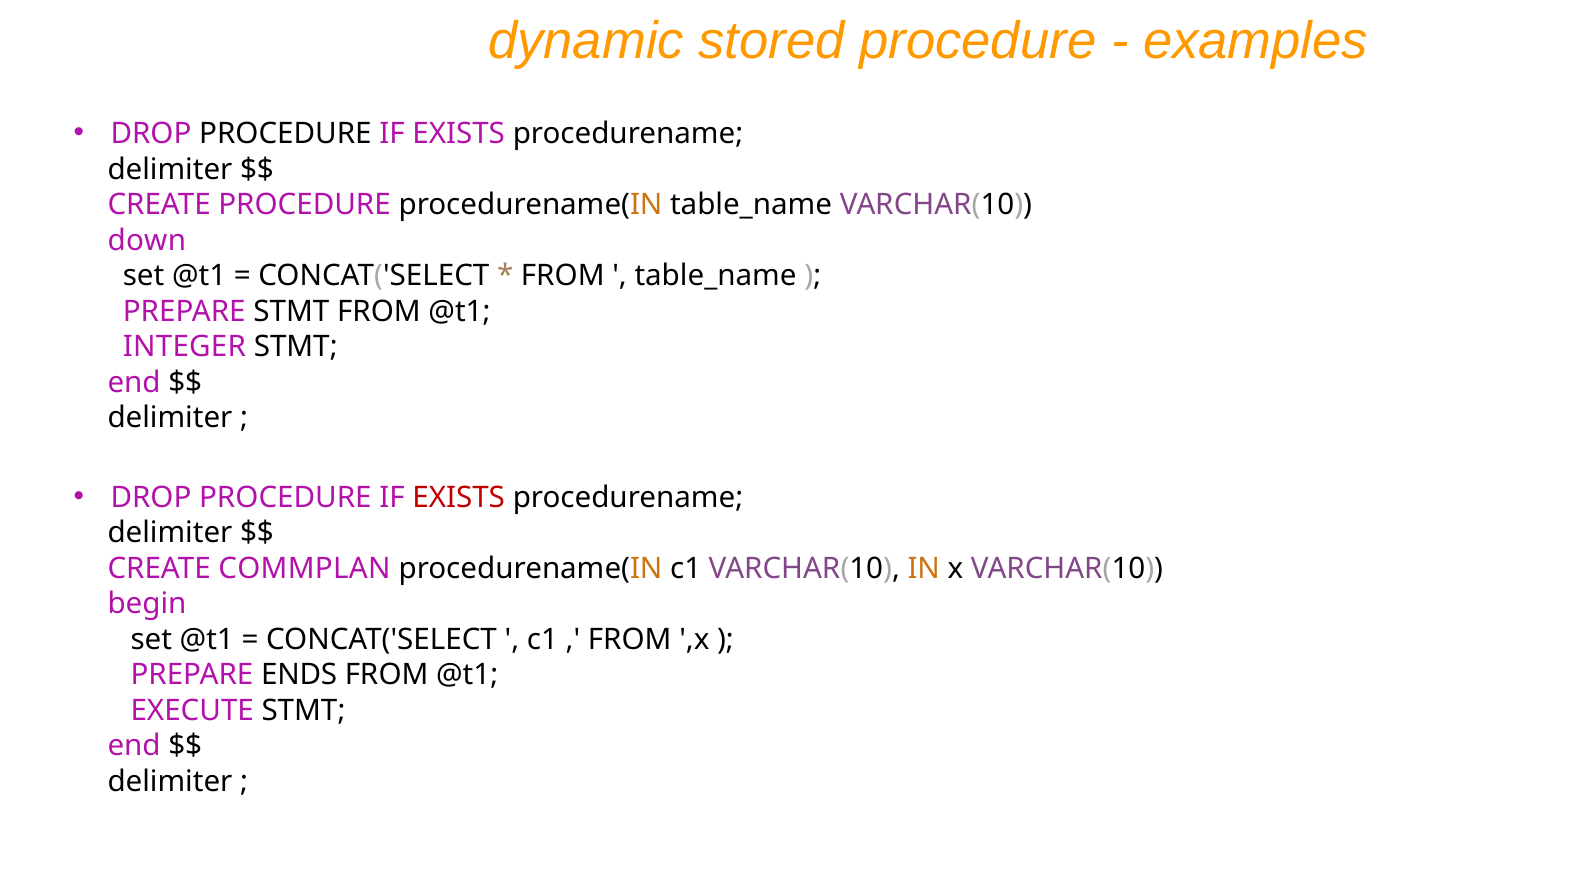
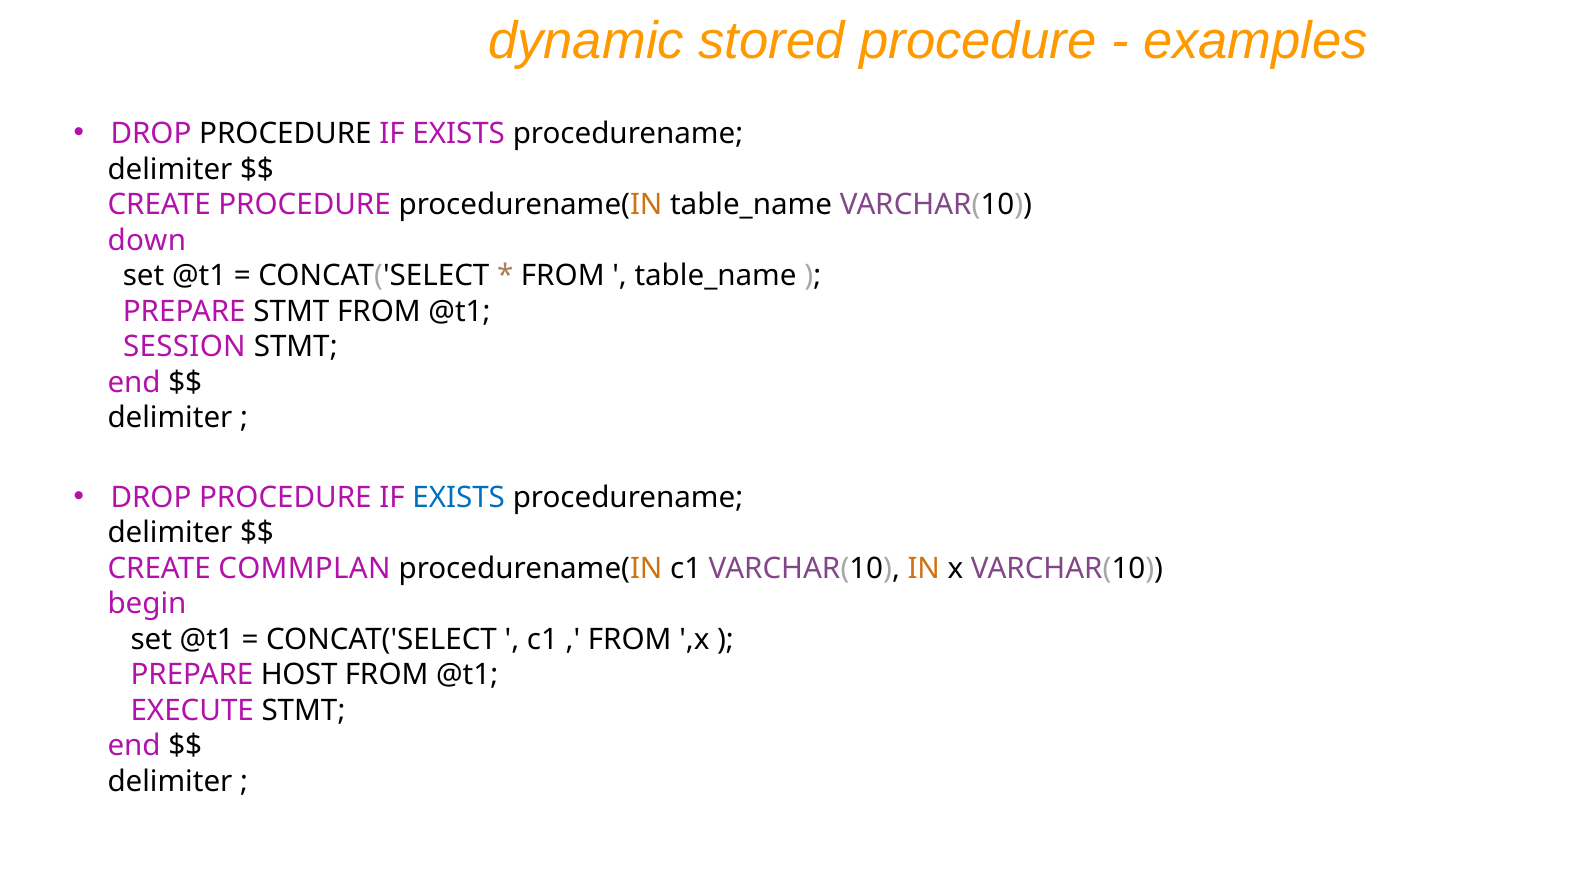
INTEGER: INTEGER -> SESSION (184, 347)
EXISTS colour: red -> blue (459, 497)
ENDS: ENDS -> HOST (299, 675)
